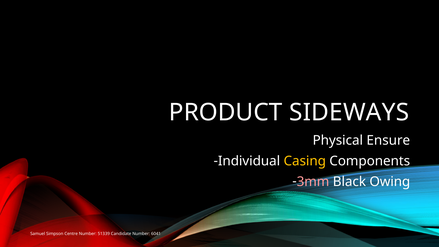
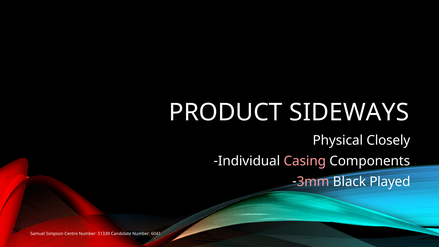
Ensure: Ensure -> Closely (388, 140)
Casing colour: yellow -> pink (305, 161)
Owing: Owing -> Played (390, 182)
